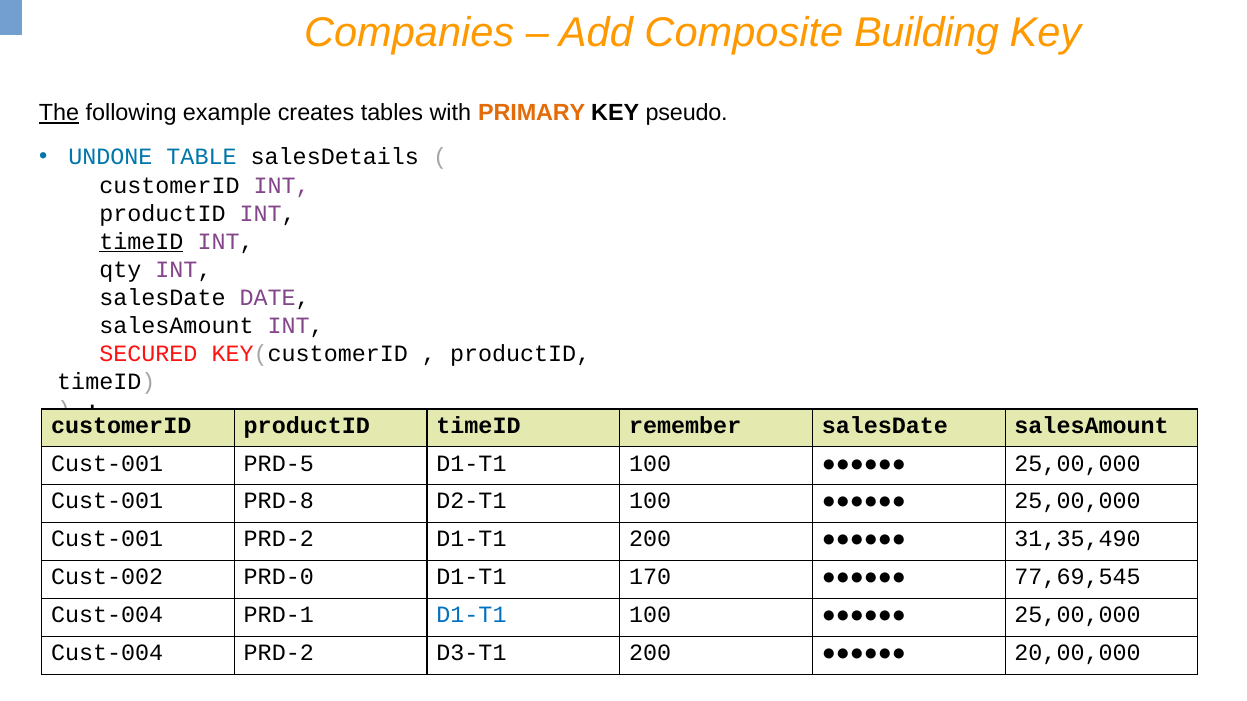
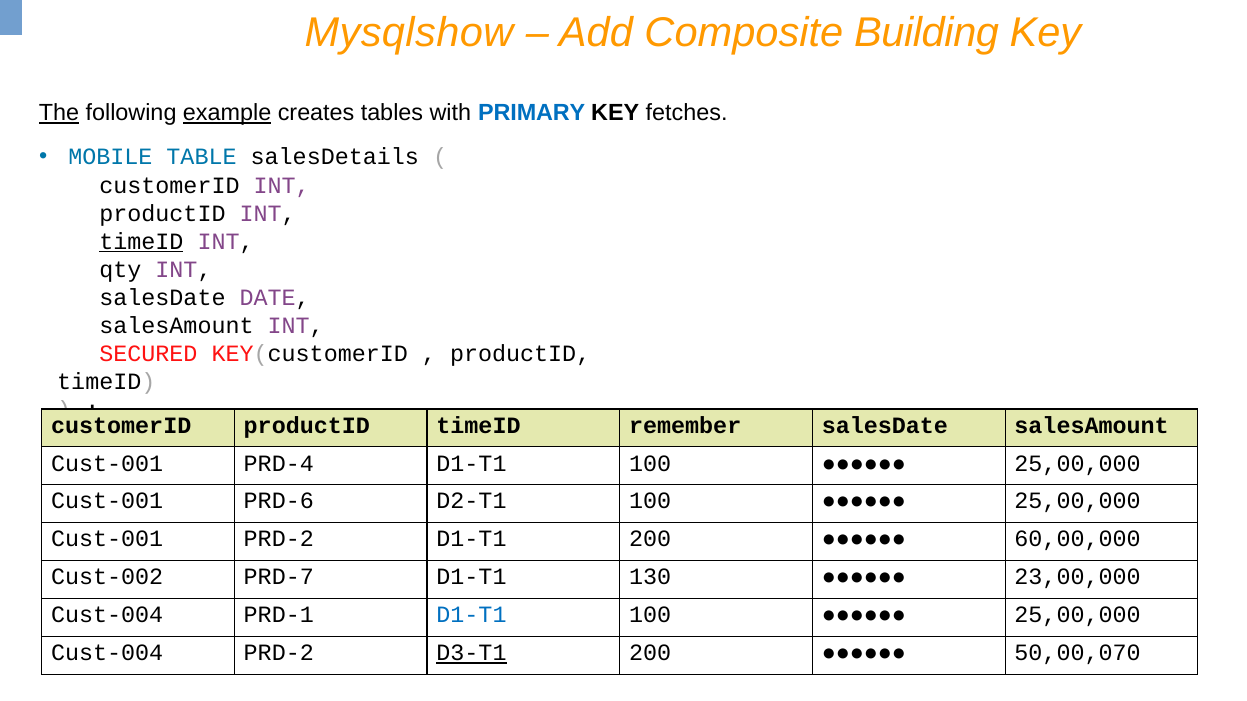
Companies: Companies -> Mysqlshow (409, 32)
example underline: none -> present (227, 113)
PRIMARY colour: orange -> blue (532, 113)
pseudo: pseudo -> fetches (687, 113)
UNDONE: UNDONE -> MOBILE (110, 157)
PRD-5: PRD-5 -> PRD-4 (279, 464)
PRD-8: PRD-8 -> PRD-6 (279, 502)
31,35,490: 31,35,490 -> 60,00,000 (1078, 539)
PRD-0: PRD-0 -> PRD-7 (279, 577)
170: 170 -> 130 (650, 577)
77,69,545: 77,69,545 -> 23,00,000 (1078, 577)
D3-T1 underline: none -> present (471, 653)
20,00,000: 20,00,000 -> 50,00,070 (1078, 653)
